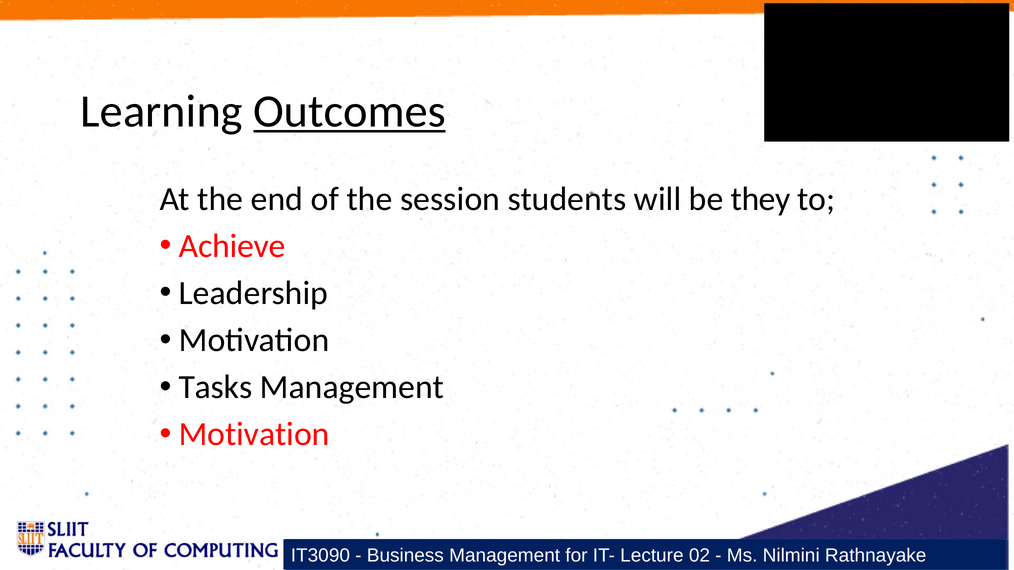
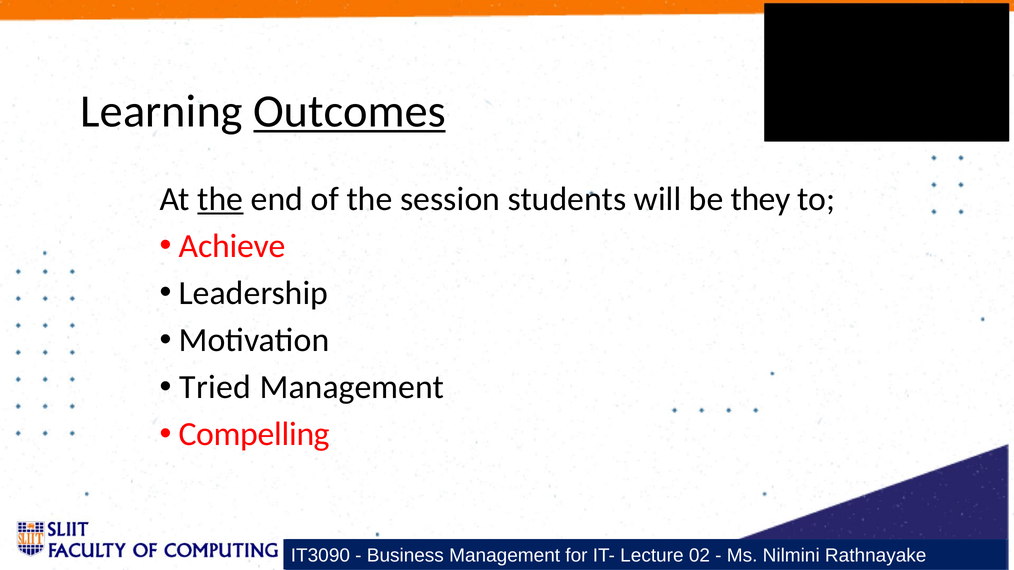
the underline: none -> present (220, 199)
Tasks: Tasks -> Tried (215, 387)
Motivation: Motivation -> Compelling (254, 435)
